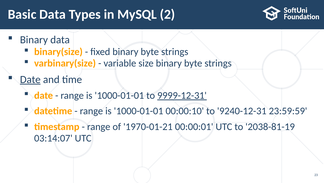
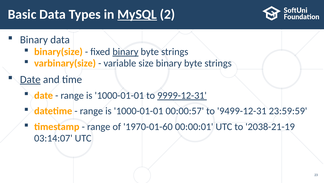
MySQL underline: none -> present (137, 14)
binary underline: none -> present (125, 52)
00:00:10: 00:00:10 -> 00:00:57 (185, 111)
9240-12-31: 9240-12-31 -> 9499-12-31 (242, 111)
1970-01-21: 1970-01-21 -> 1970-01-60 (148, 126)
2038-81-19: 2038-81-19 -> 2038-21-19 (270, 126)
